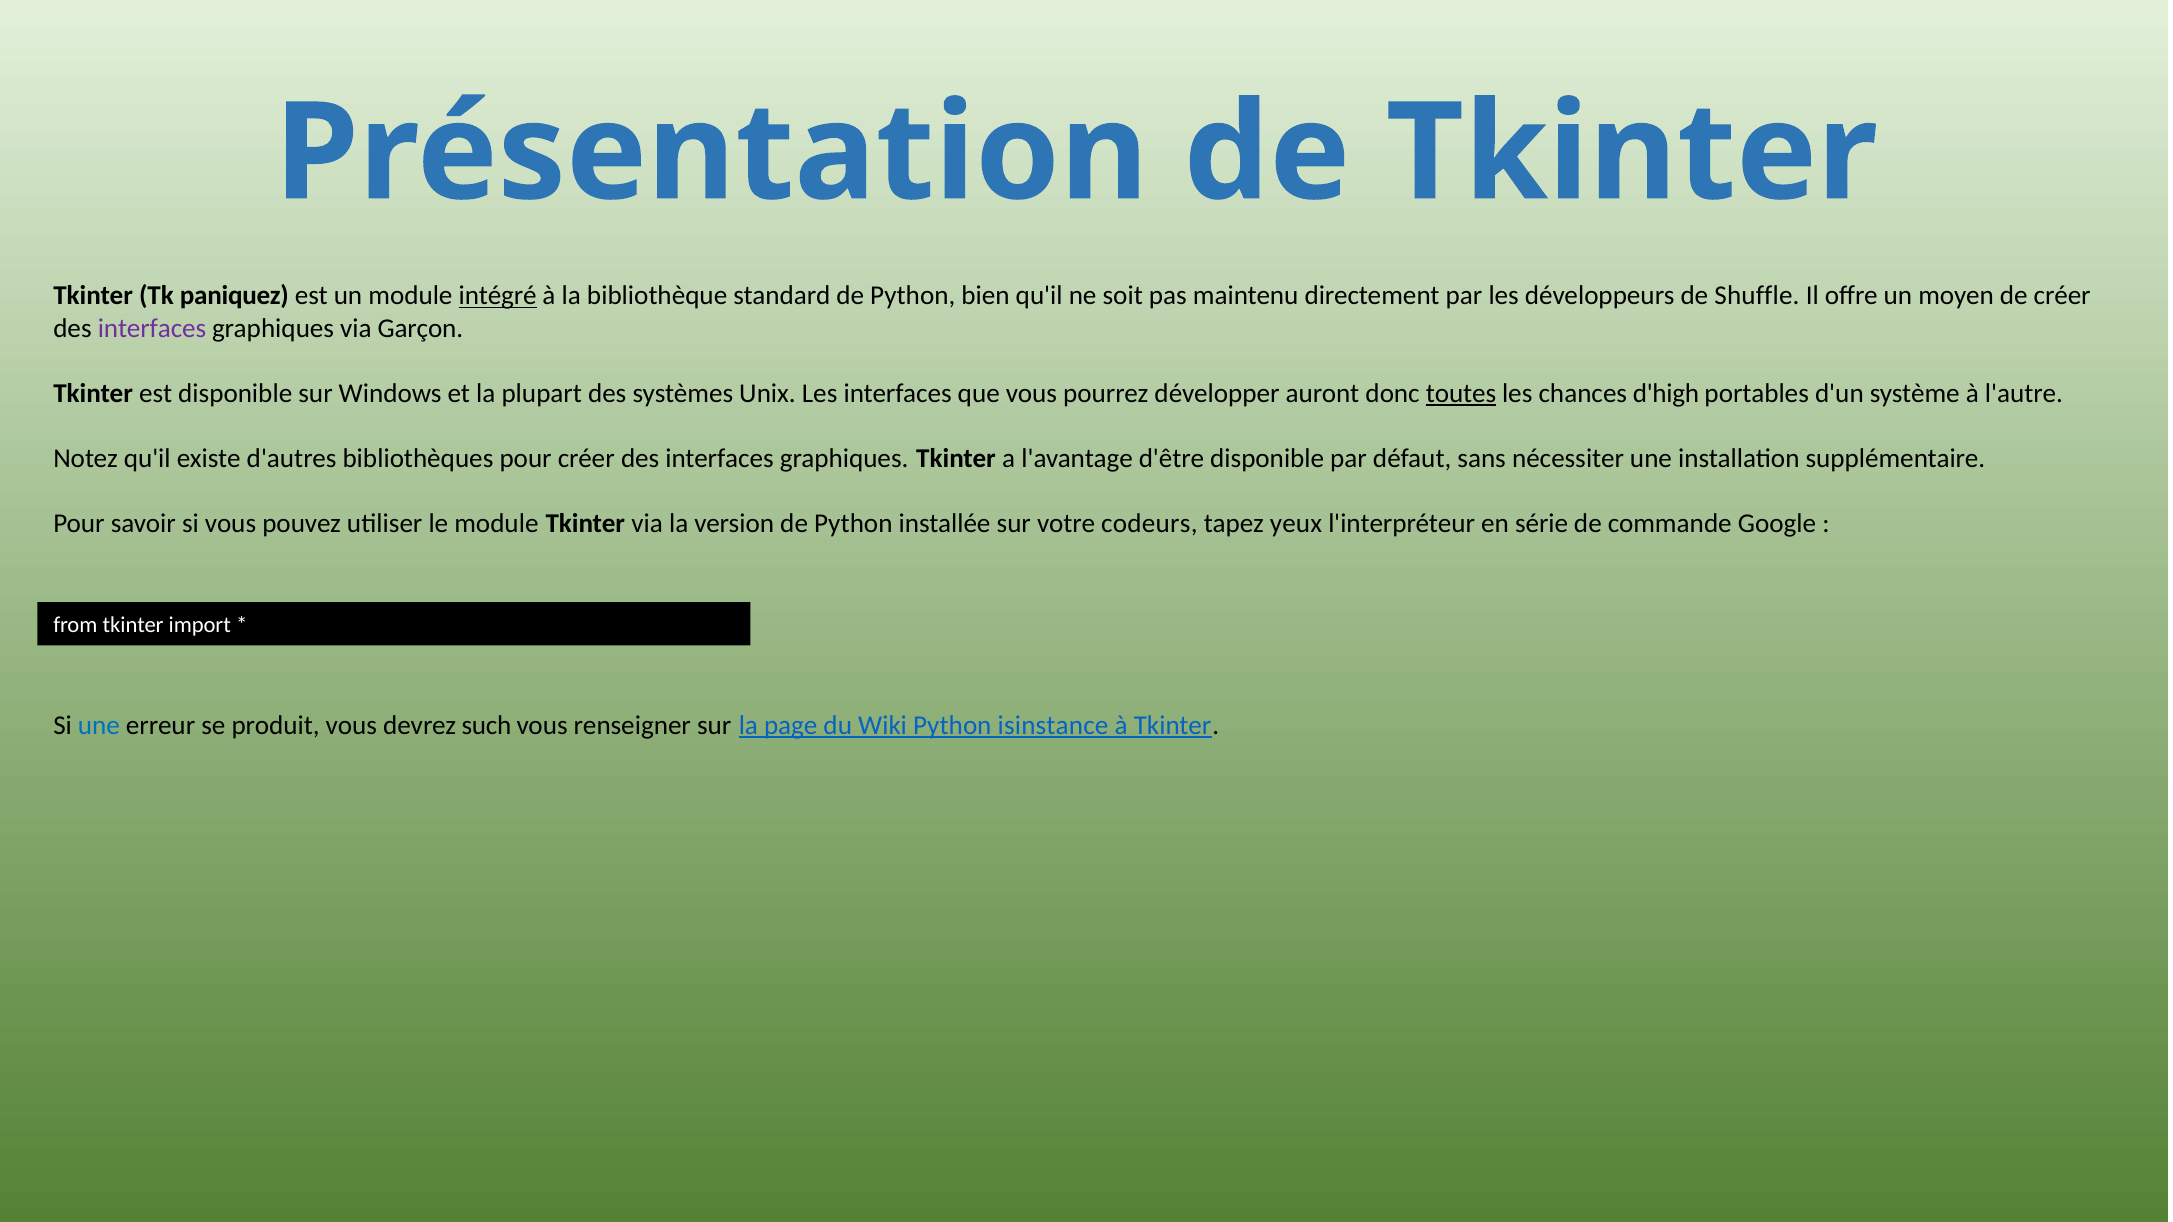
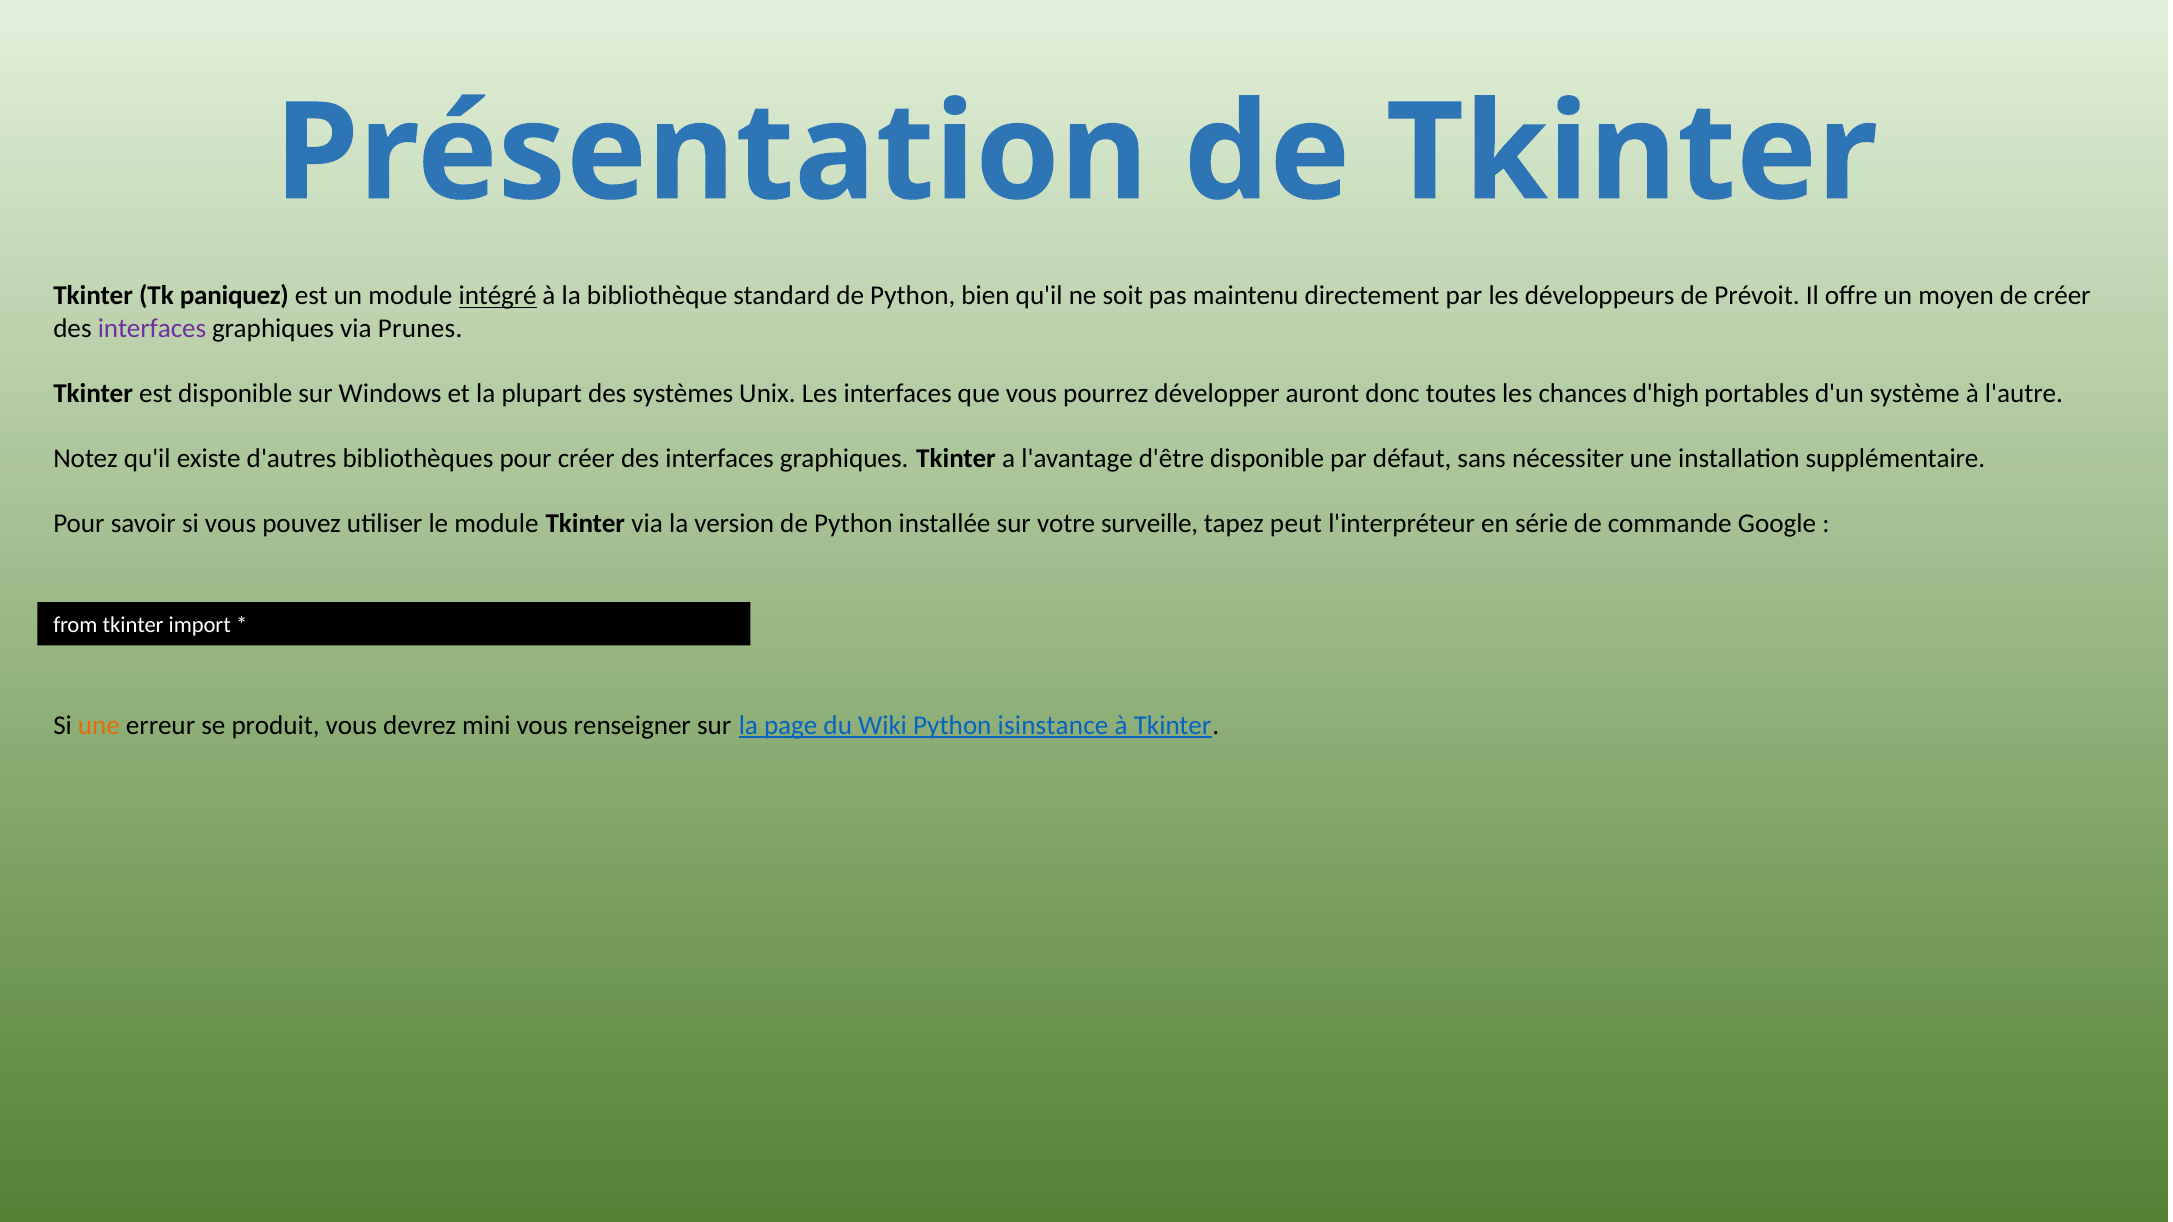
Shuffle: Shuffle -> Prévoit (1757, 296)
Garçon: Garçon -> Prunes (420, 328)
toutes underline: present -> none (1461, 394)
codeurs: codeurs -> surveille (1150, 524)
yeux: yeux -> peut (1296, 524)
une colour: blue -> orange (99, 725)
such: such -> mini (486, 725)
